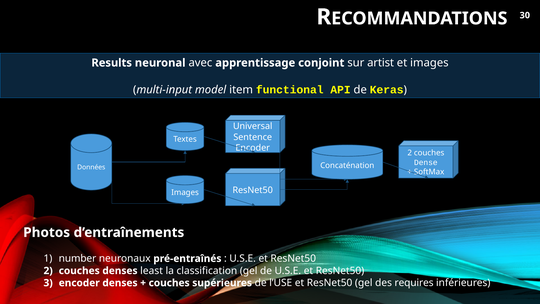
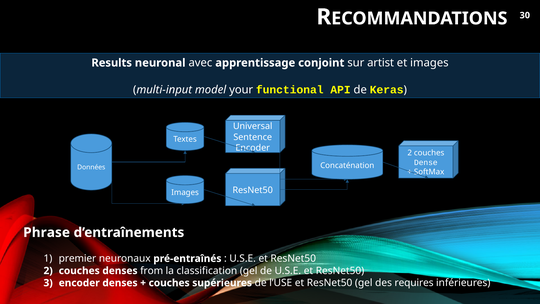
item: item -> your (241, 90)
Photos: Photos -> Phrase (47, 232)
number: number -> premier (77, 258)
least: least -> from (152, 271)
